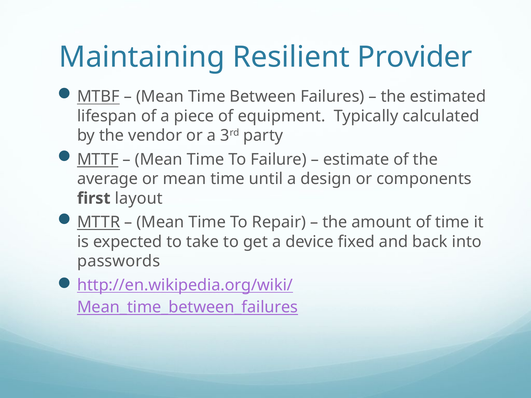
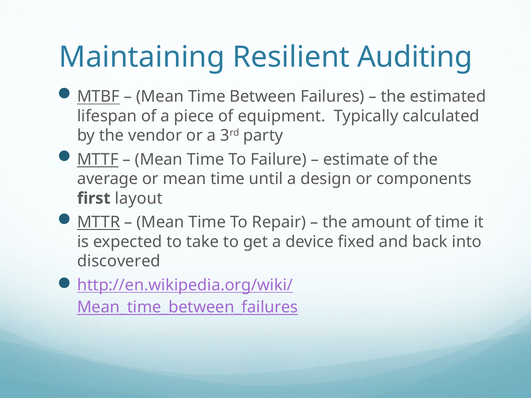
Provider: Provider -> Auditing (415, 57)
passwords: passwords -> discovered (119, 261)
